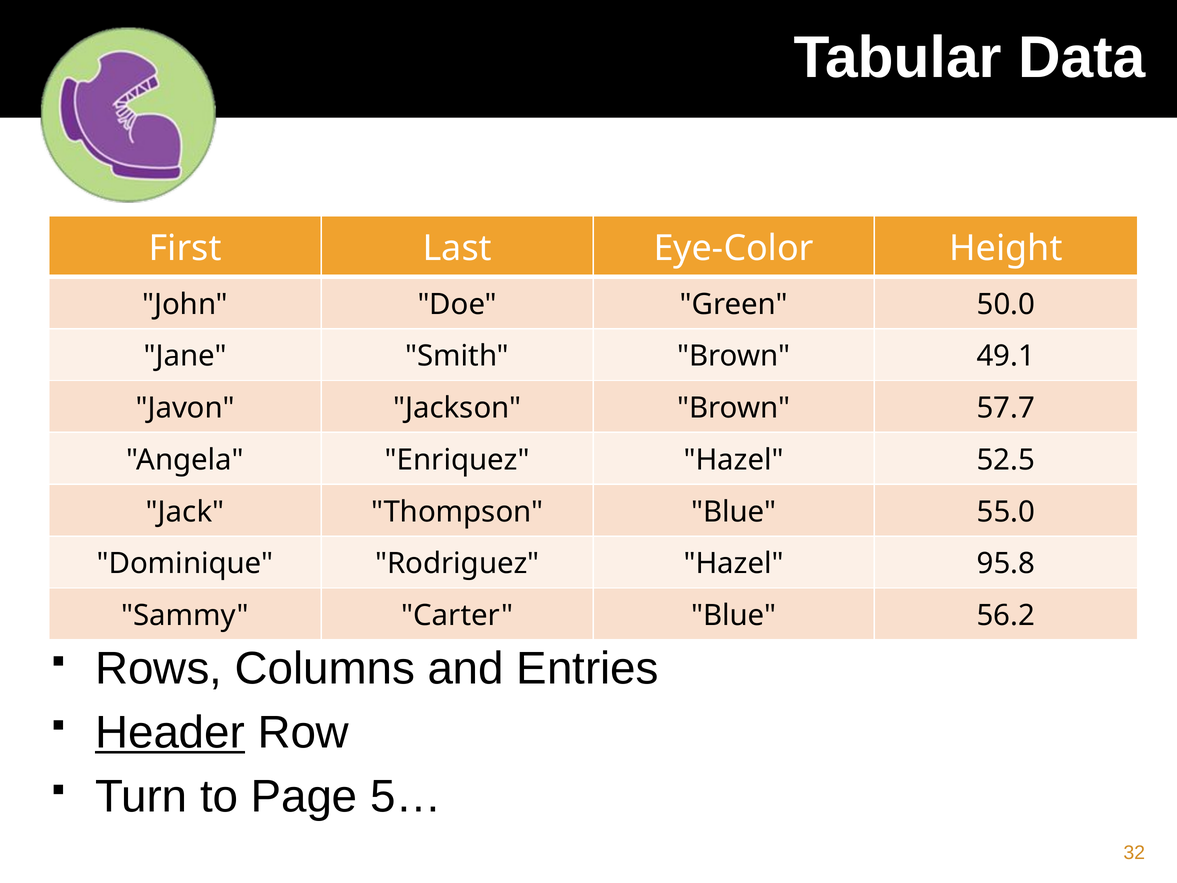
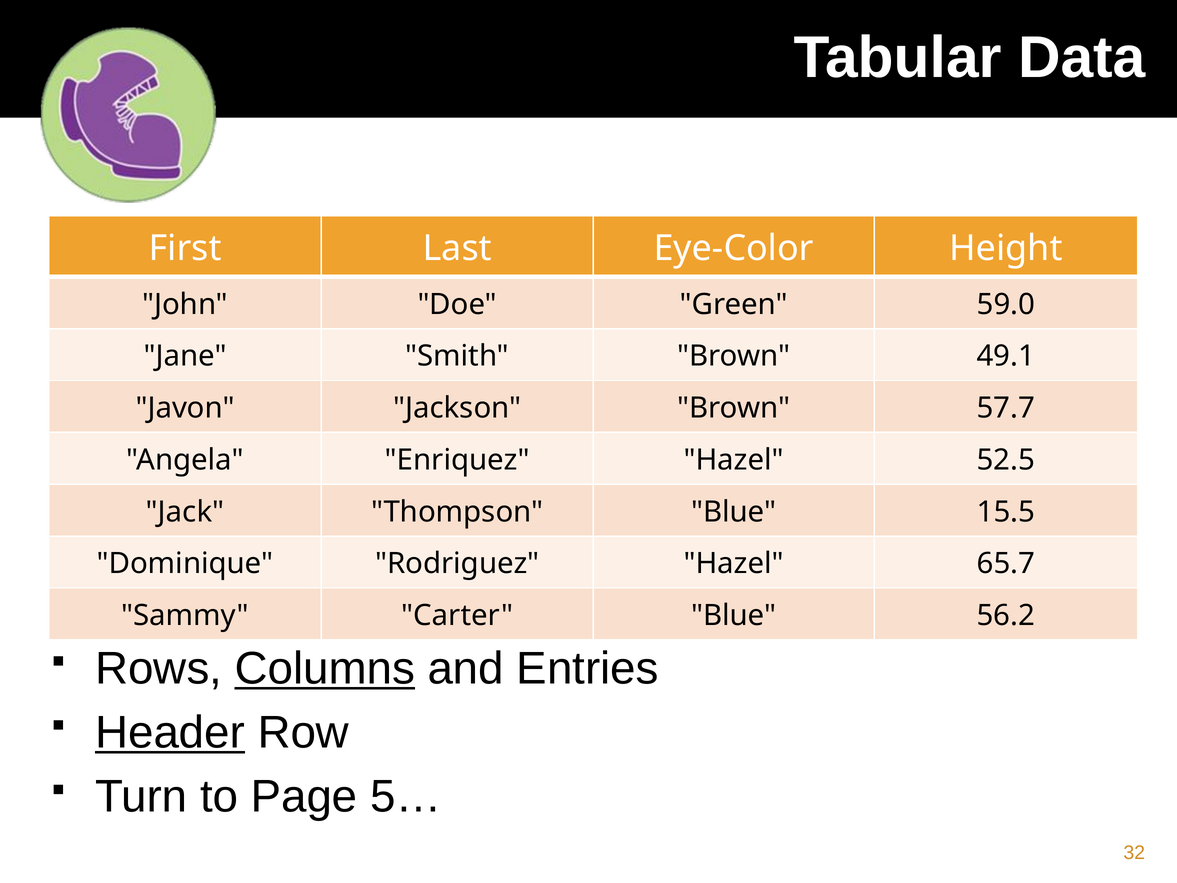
50.0: 50.0 -> 59.0 (1006, 304)
55.0: 55.0 -> 15.5 (1006, 512)
95.8: 95.8 -> 65.7 (1006, 563)
Columns underline: none -> present (325, 668)
